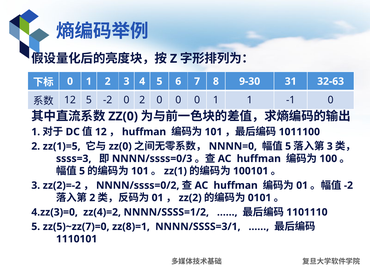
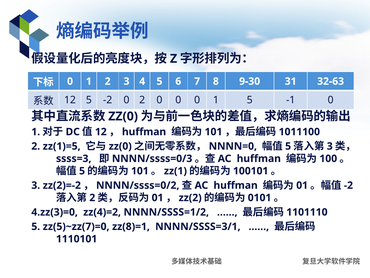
1 1: 1 -> 5 (250, 100)
